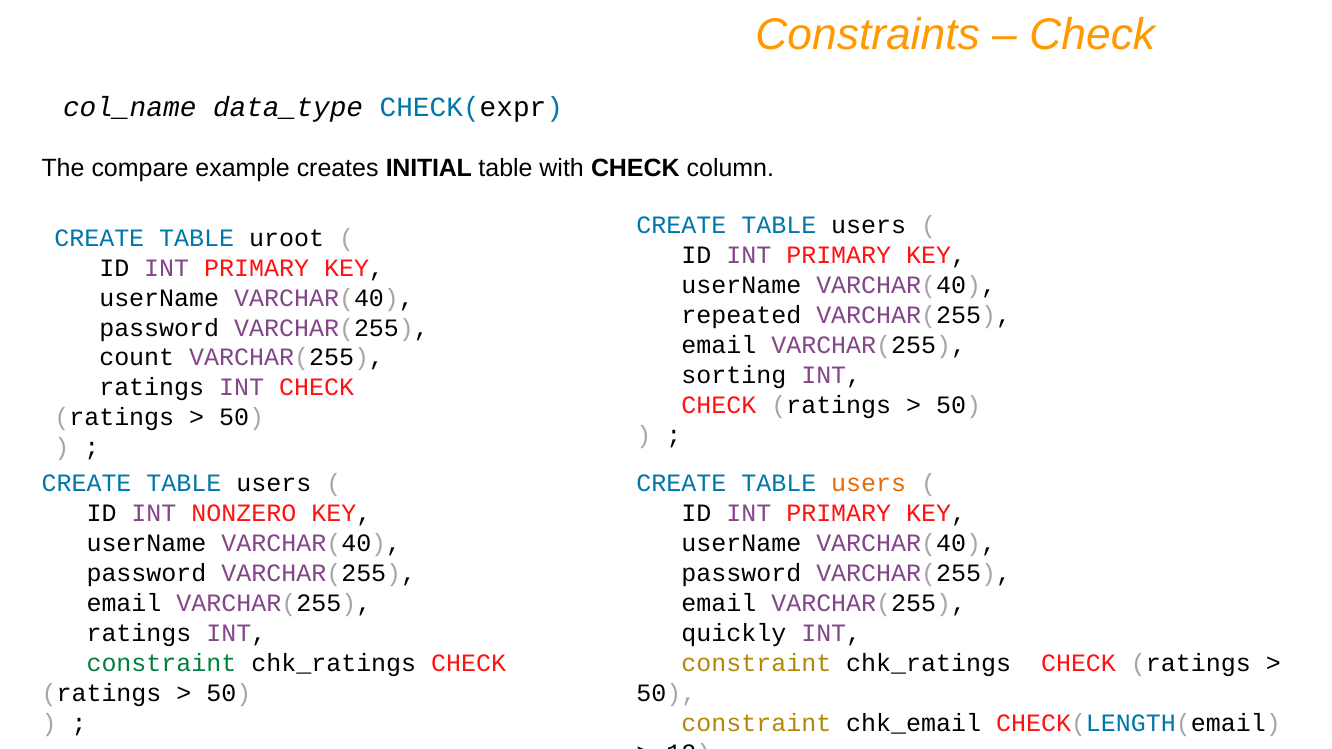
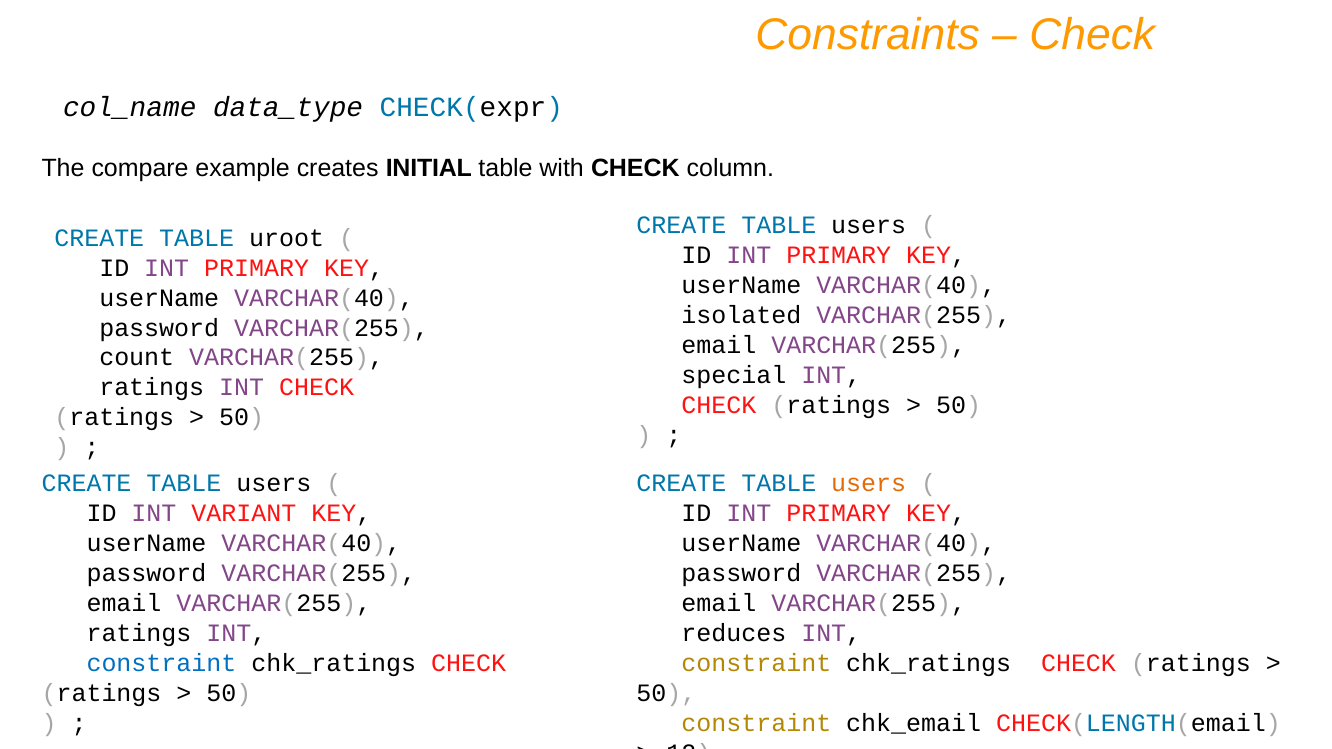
repeated: repeated -> isolated (741, 316)
sorting: sorting -> special (734, 376)
NONZERO: NONZERO -> VARIANT (244, 514)
quickly: quickly -> reduces (734, 633)
constraint colour: green -> blue (161, 663)
